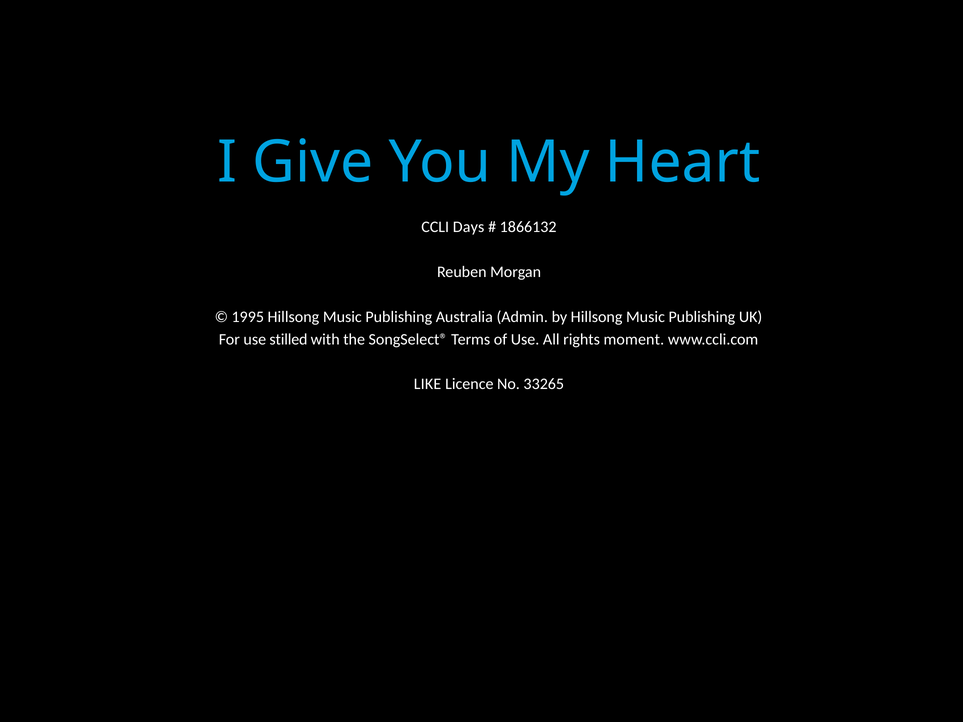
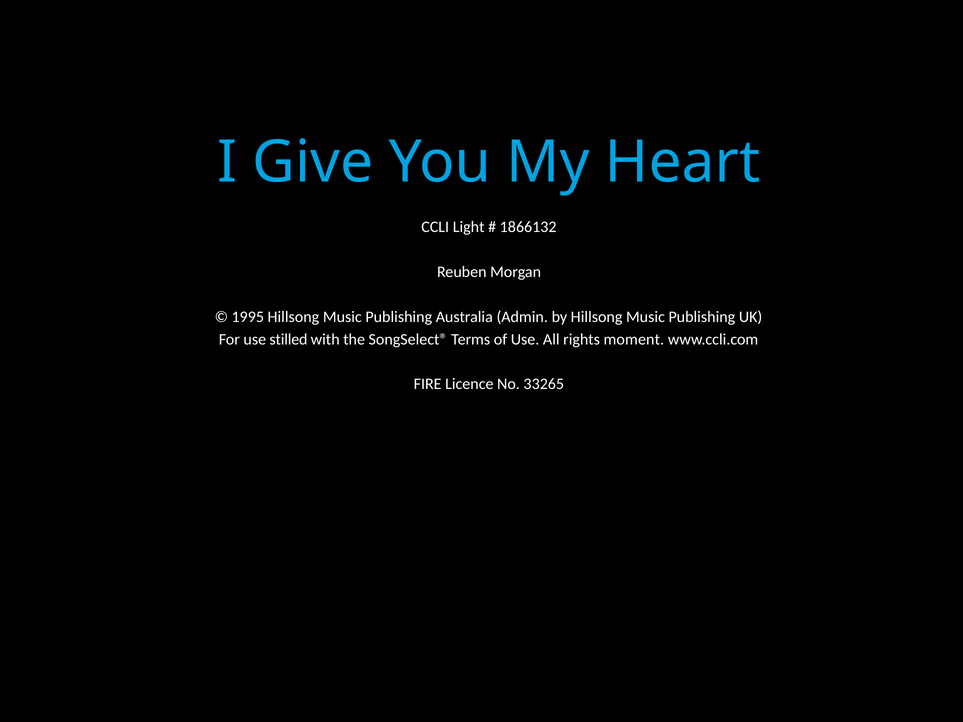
Days: Days -> Light (469, 227)
LIKE: LIKE -> FIRE (428, 384)
